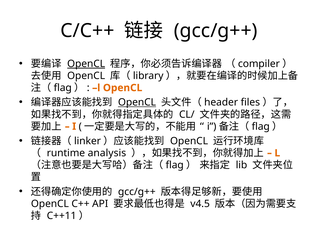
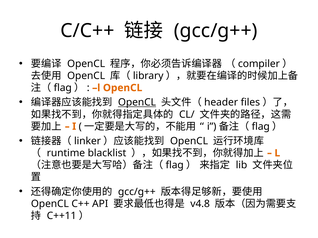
OpenCL underline: present -> none (86, 64)
analysis: analysis -> blacklist (107, 153)
v4.5: v4.5 -> v4.8 (200, 204)
